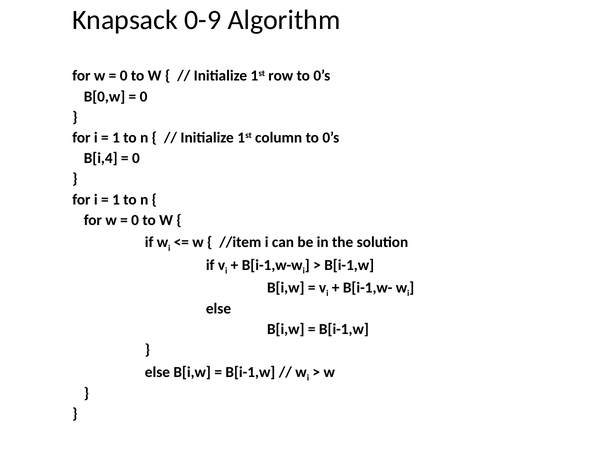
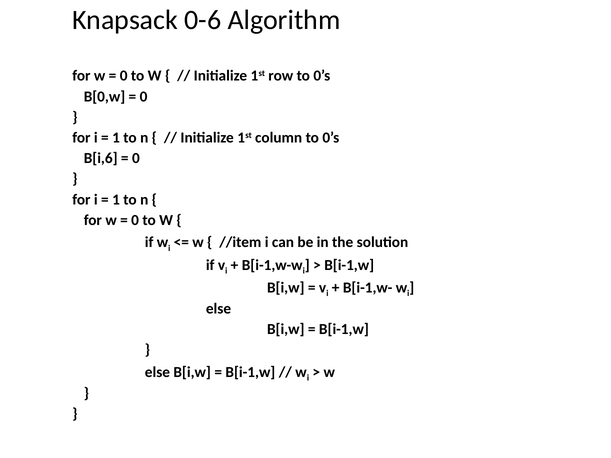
0-9: 0-9 -> 0-6 (203, 20)
B[i,4: B[i,4 -> B[i,6 (101, 158)
